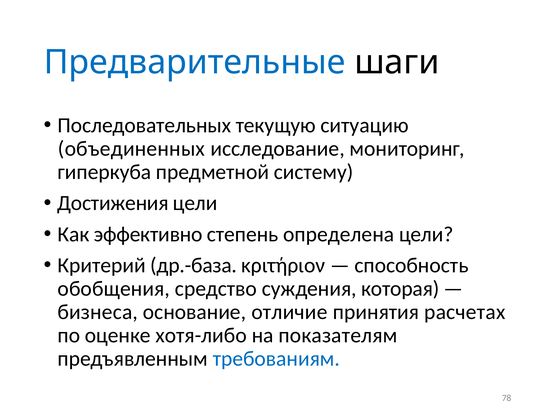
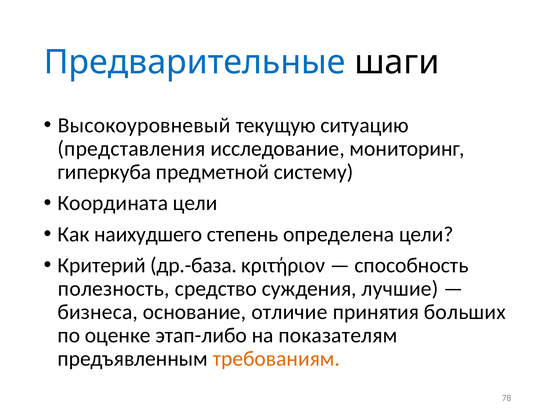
Последовательных: Последовательных -> Высокоуровневый (144, 125)
объединенных: объединенных -> представления (131, 148)
Достижения: Достижения -> Координата (113, 203)
эффективно: эффективно -> наихудшего (148, 234)
обобщения: обобщения -> полезность (114, 288)
которая: которая -> лучшие (400, 288)
расчетах: расчетах -> больших (465, 311)
хотя-либо: хотя-либо -> этап-либо (201, 335)
требованиям colour: blue -> orange (276, 358)
